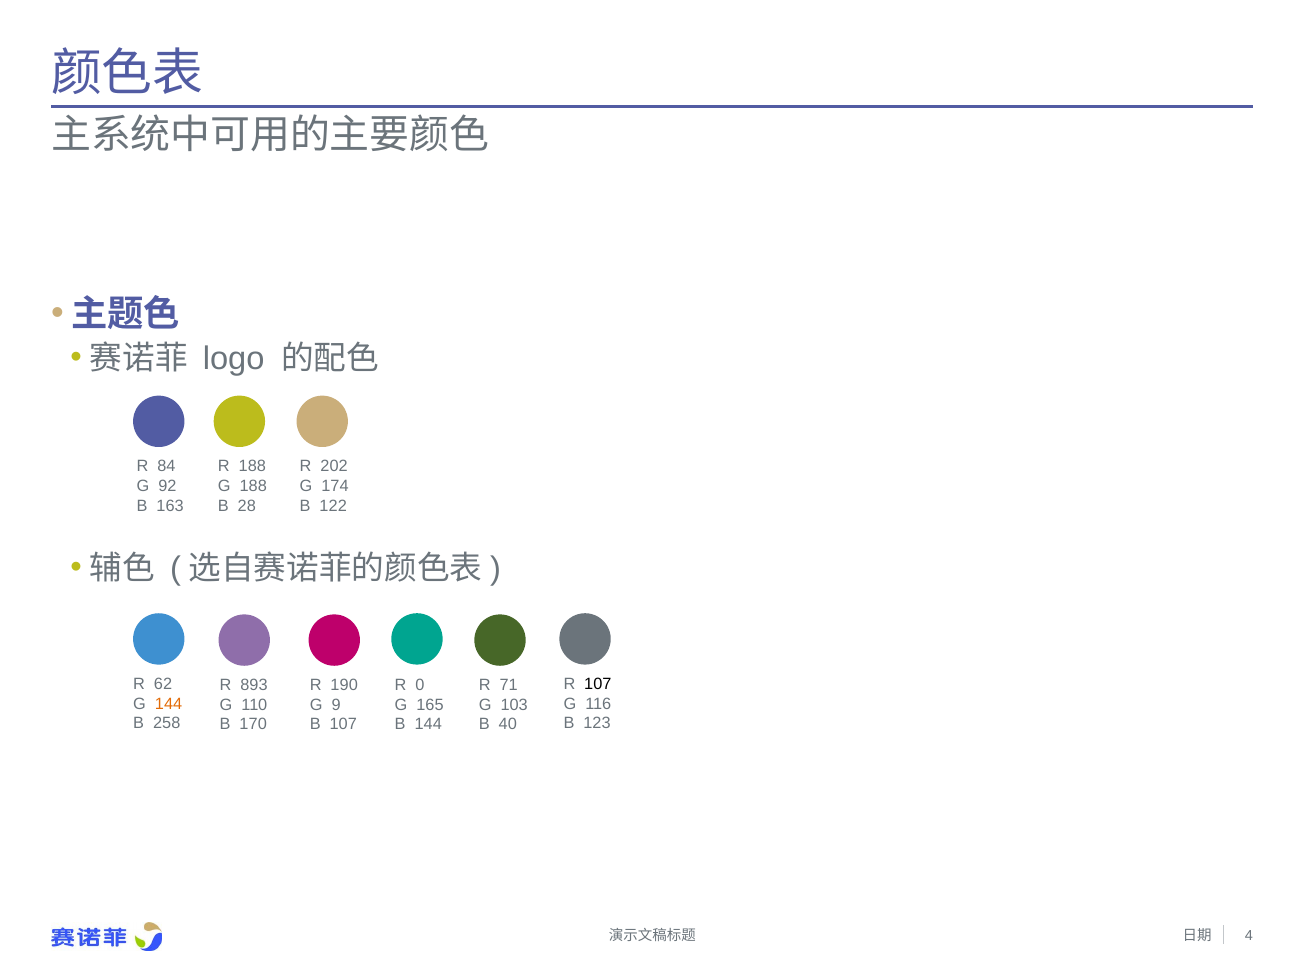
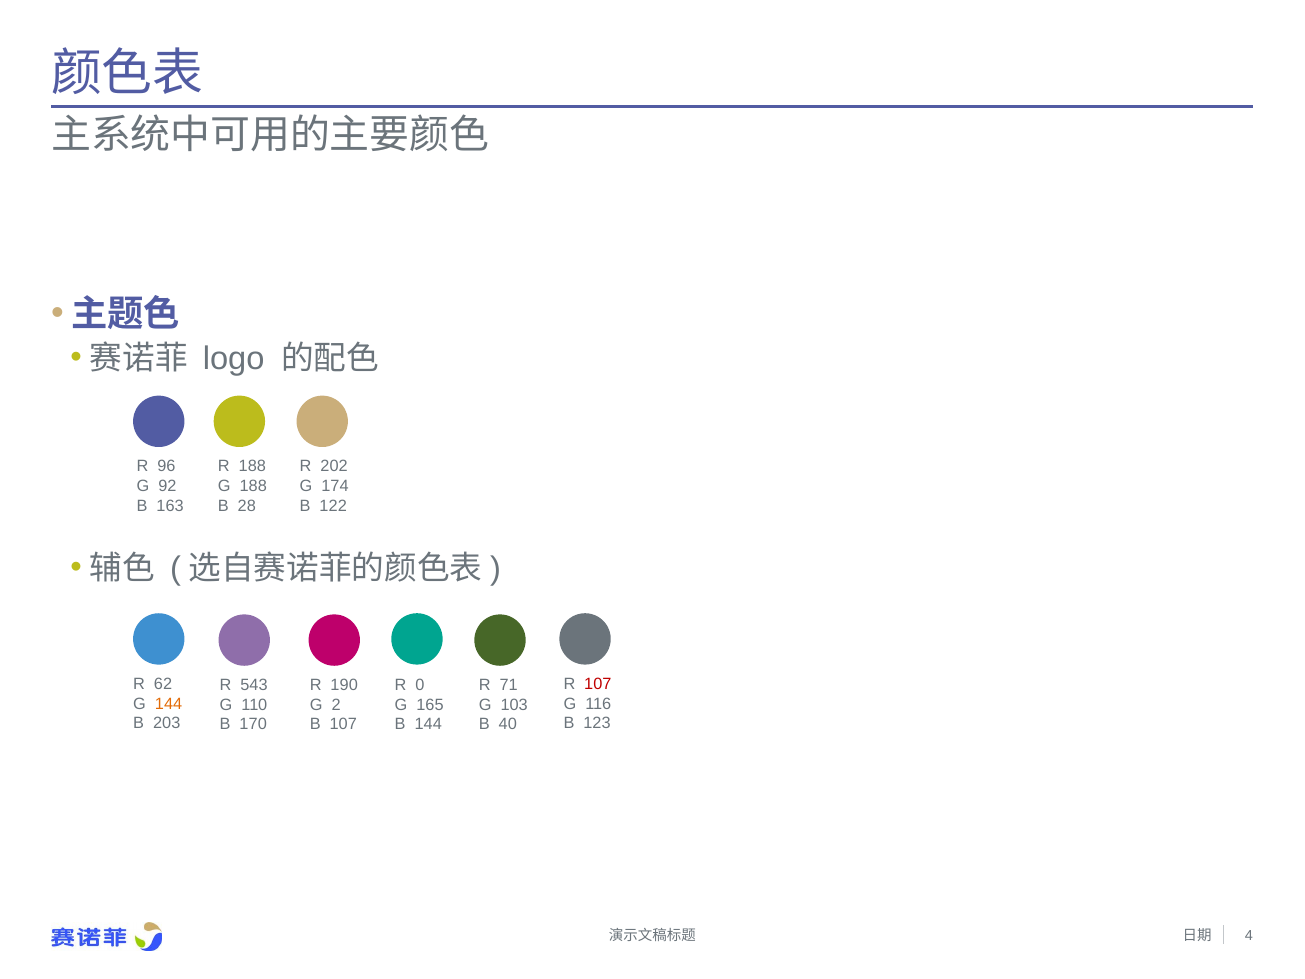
84: 84 -> 96 (166, 466)
107 colour: black -> red (598, 684)
893: 893 -> 543 (254, 685)
9: 9 -> 2 (336, 705)
258: 258 -> 203 (167, 723)
